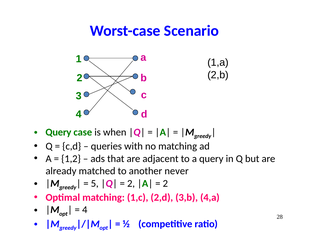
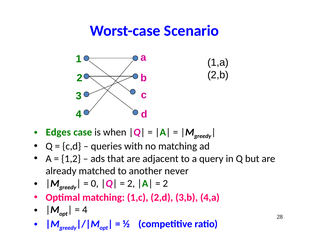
Query: Query -> Edges (58, 132)
5: 5 -> 0 (95, 183)
